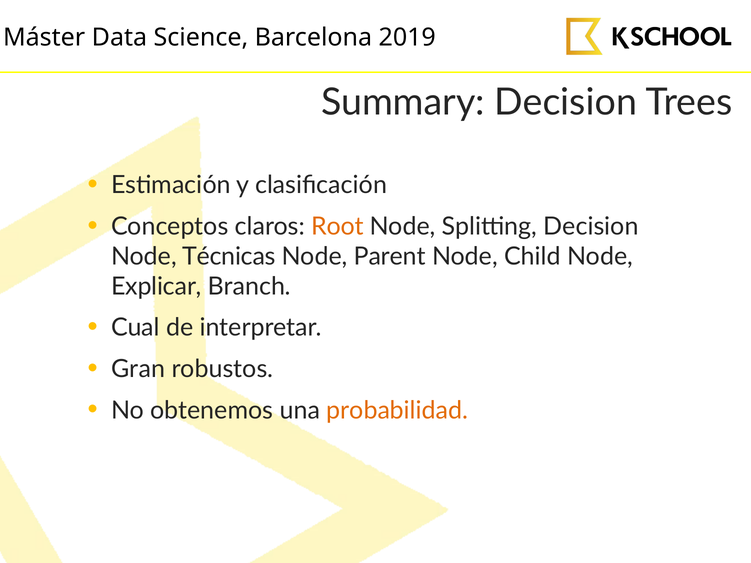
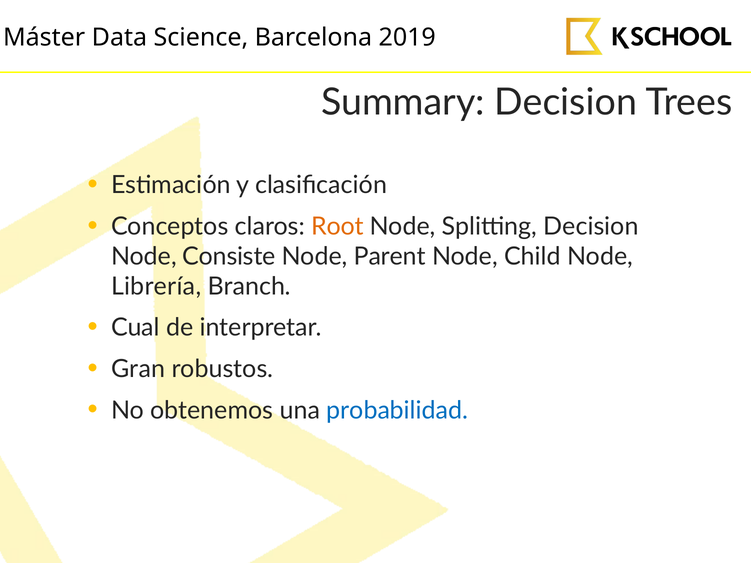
Técnicas: Técnicas -> Consiste (229, 257)
Explicar: Explicar -> Librería (156, 287)
probabilidad colour: orange -> blue (397, 410)
